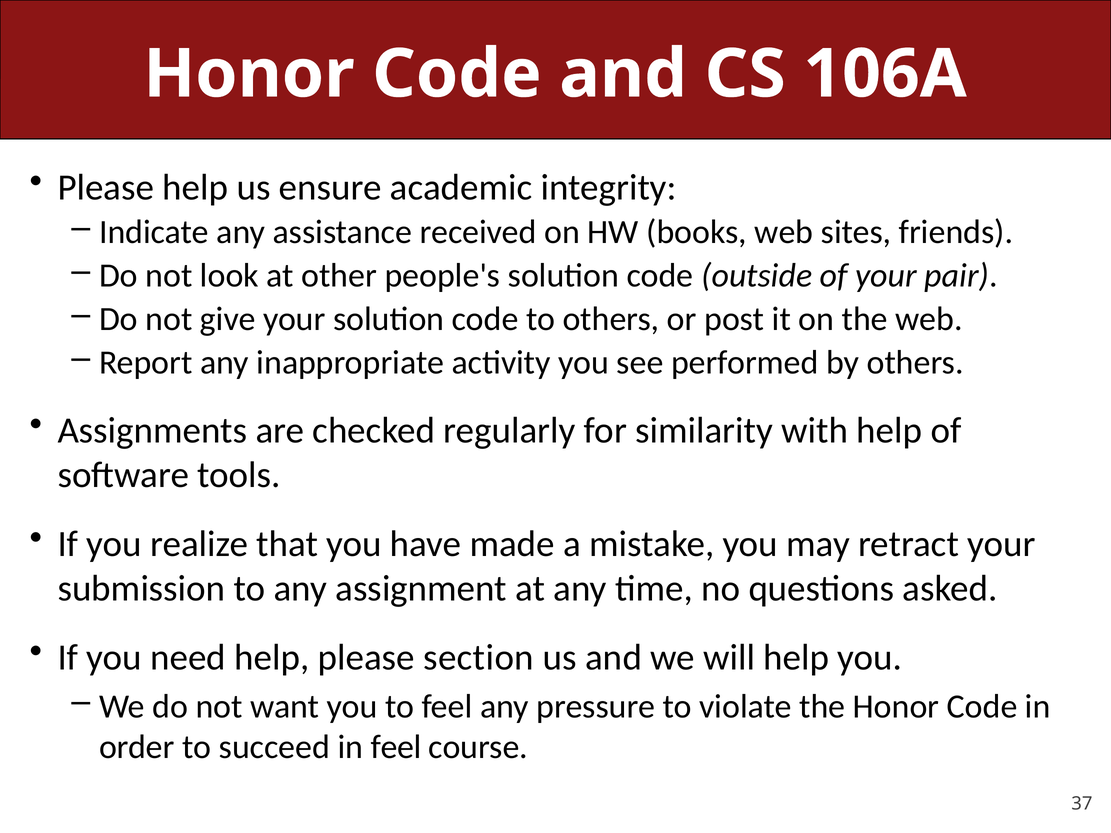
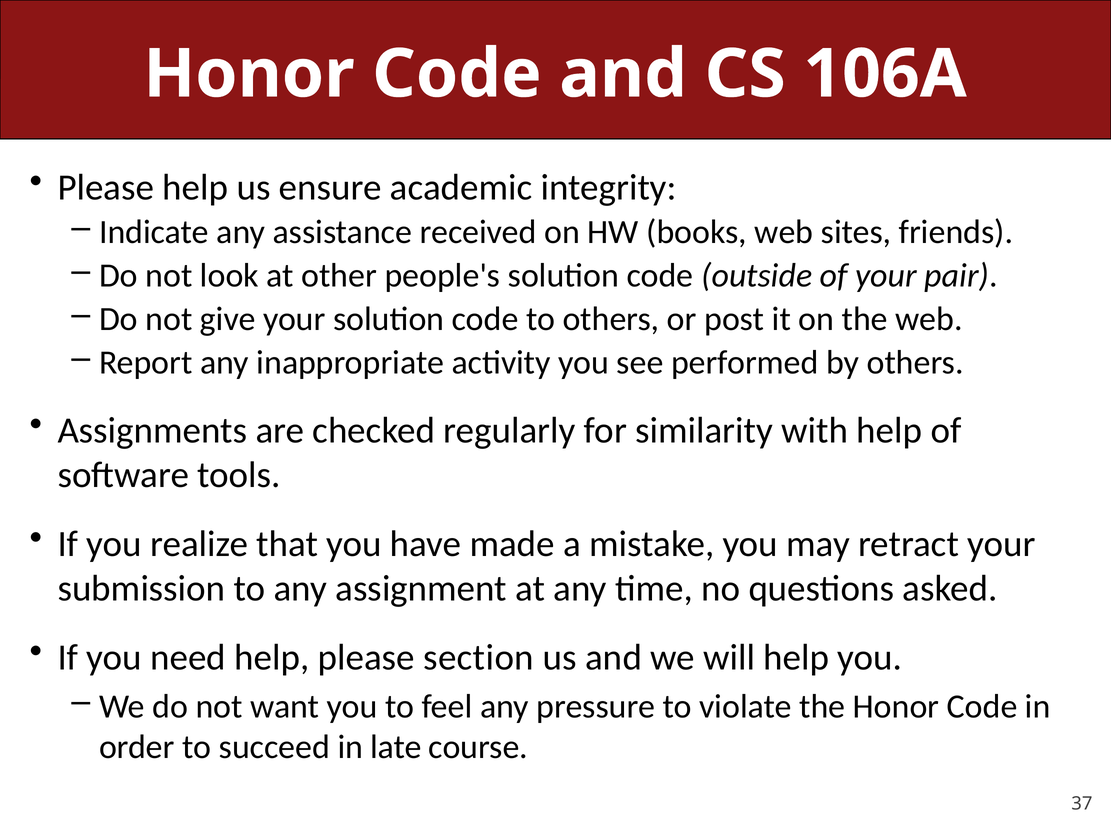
in feel: feel -> late (396, 747)
